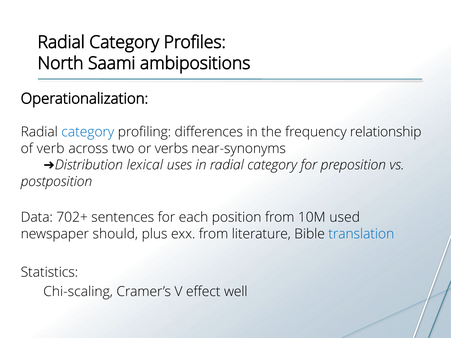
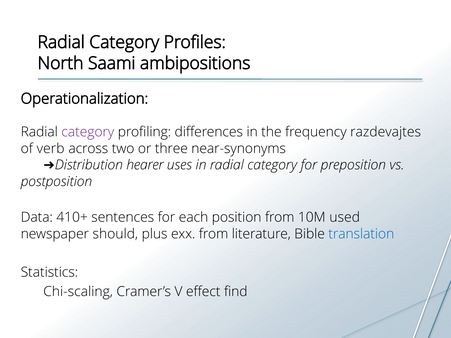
category colour: blue -> purple (88, 132)
relationship: relationship -> razdevajtes (386, 132)
verbs: verbs -> three (171, 149)
lexical: lexical -> hearer (145, 165)
702+: 702+ -> 410+ (72, 217)
well: well -> find (236, 292)
